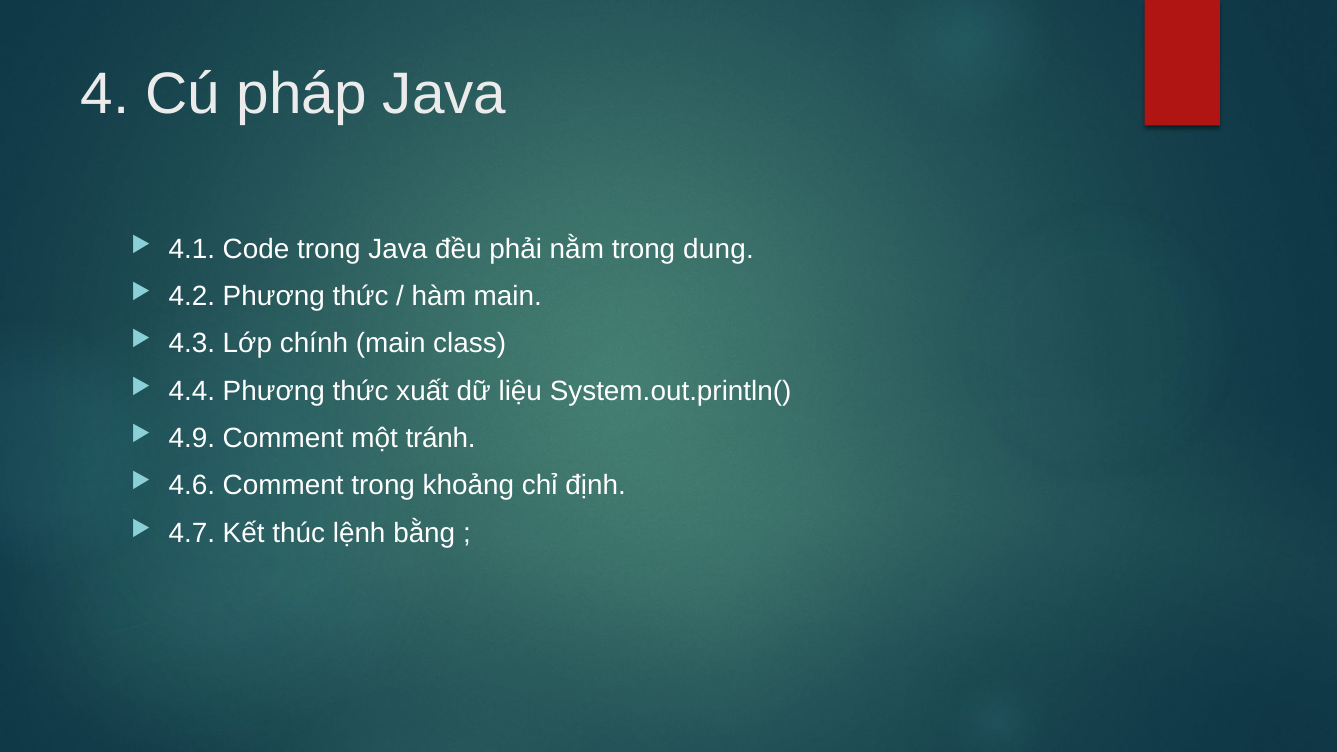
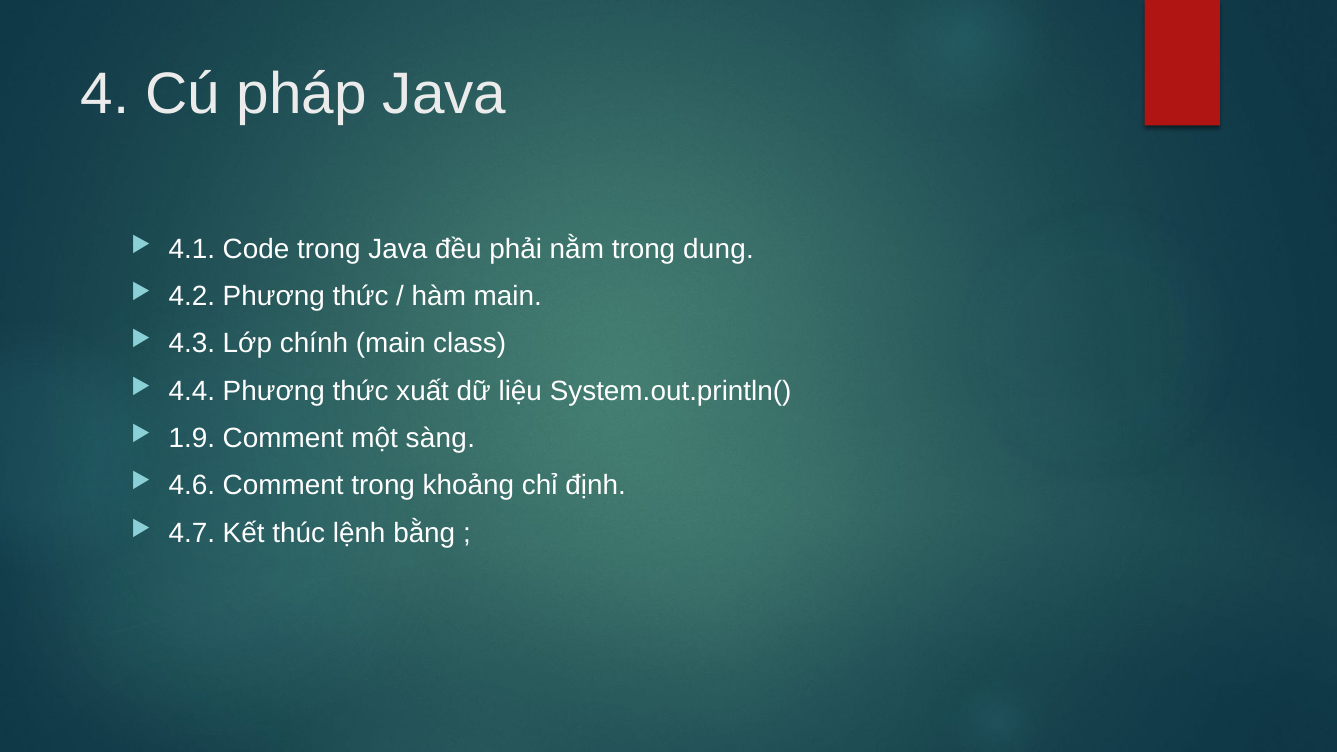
4.9: 4.9 -> 1.9 (192, 438)
tránh: tránh -> sàng (440, 438)
